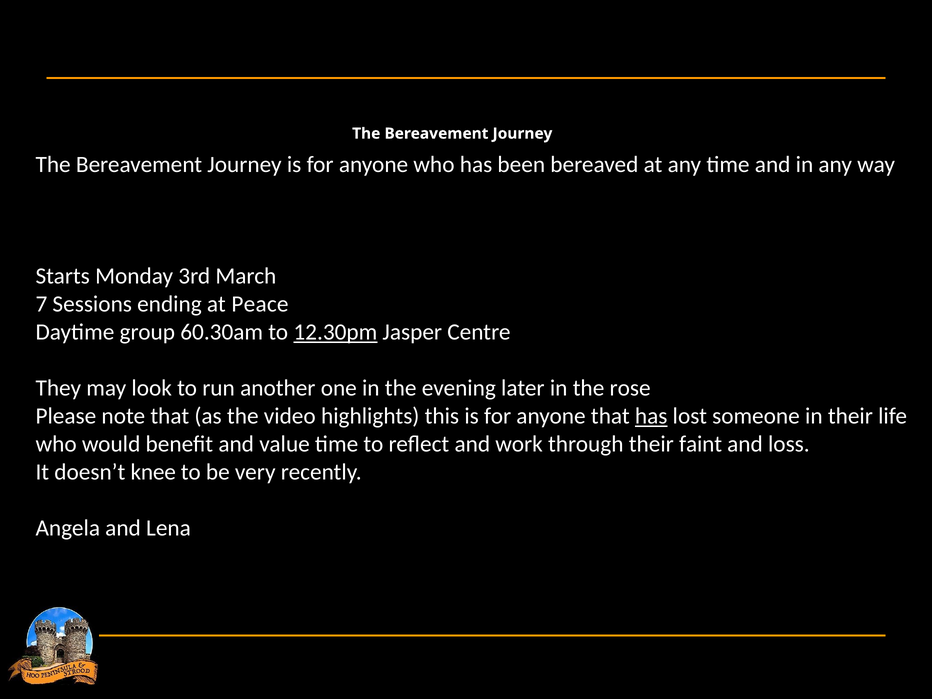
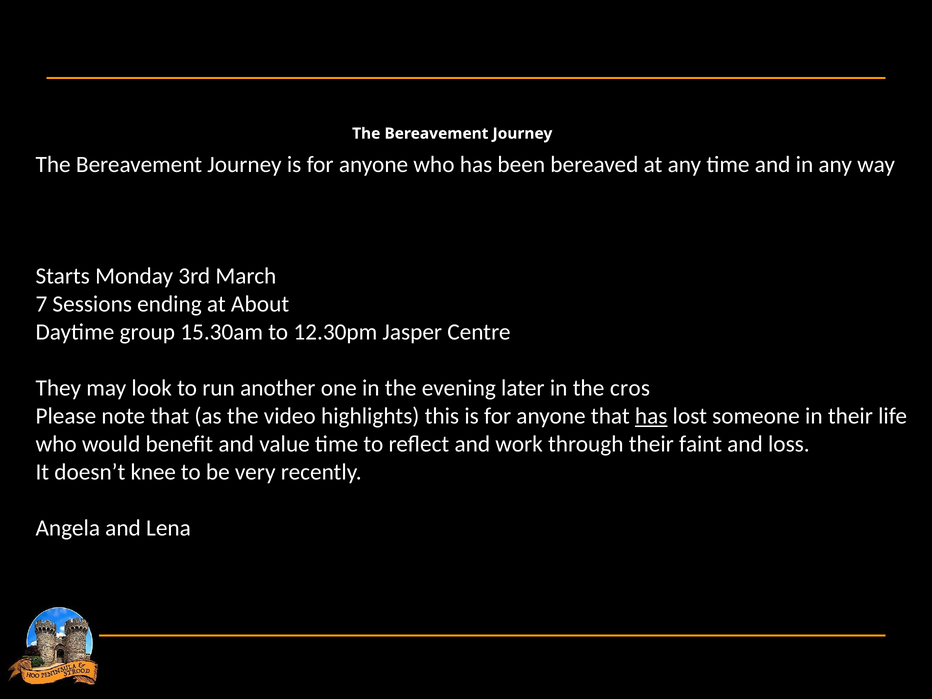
Peace: Peace -> About (260, 304)
60.30am: 60.30am -> 15.30am (222, 332)
12.30pm underline: present -> none (335, 332)
rose: rose -> cros (630, 388)
